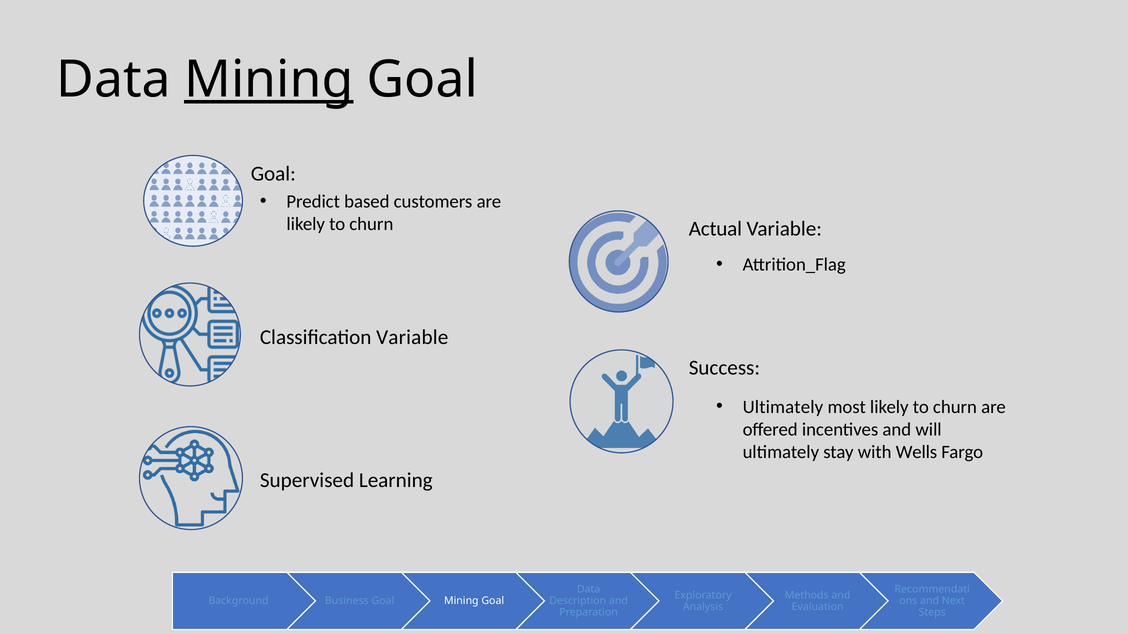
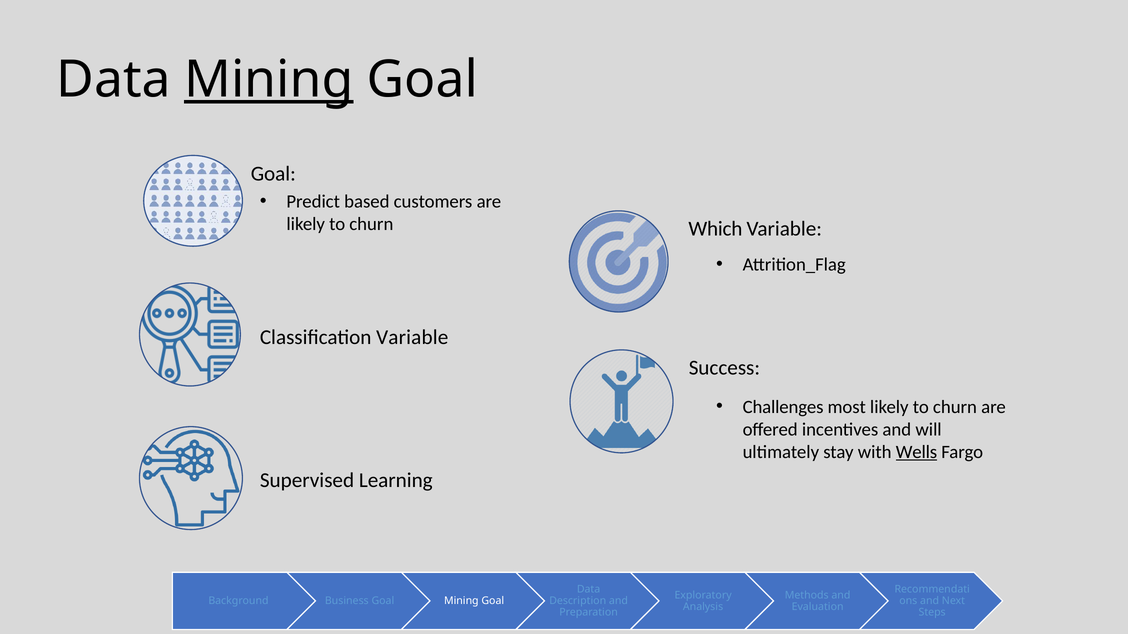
Actual: Actual -> Which (715, 229)
Ultimately: Ultimately -> Challenges (783, 407)
Wells underline: none -> present (917, 452)
